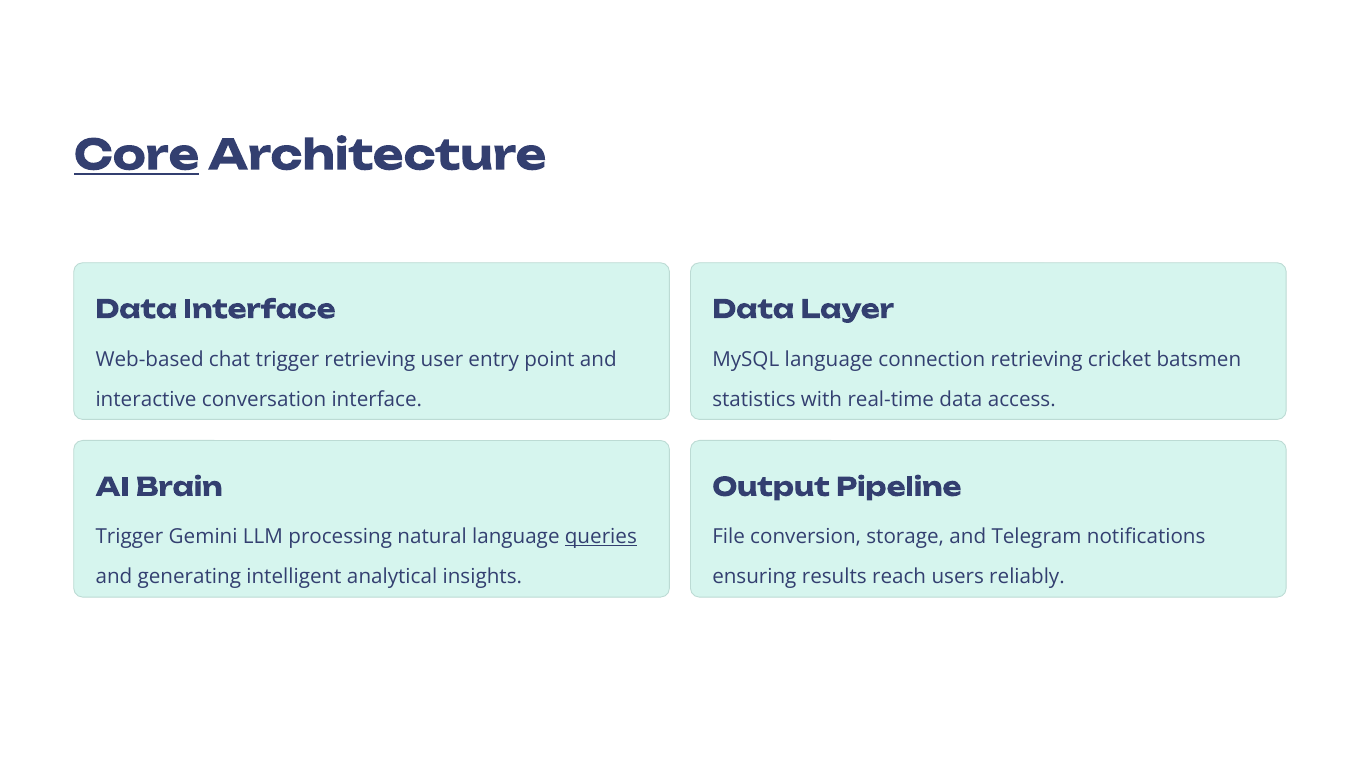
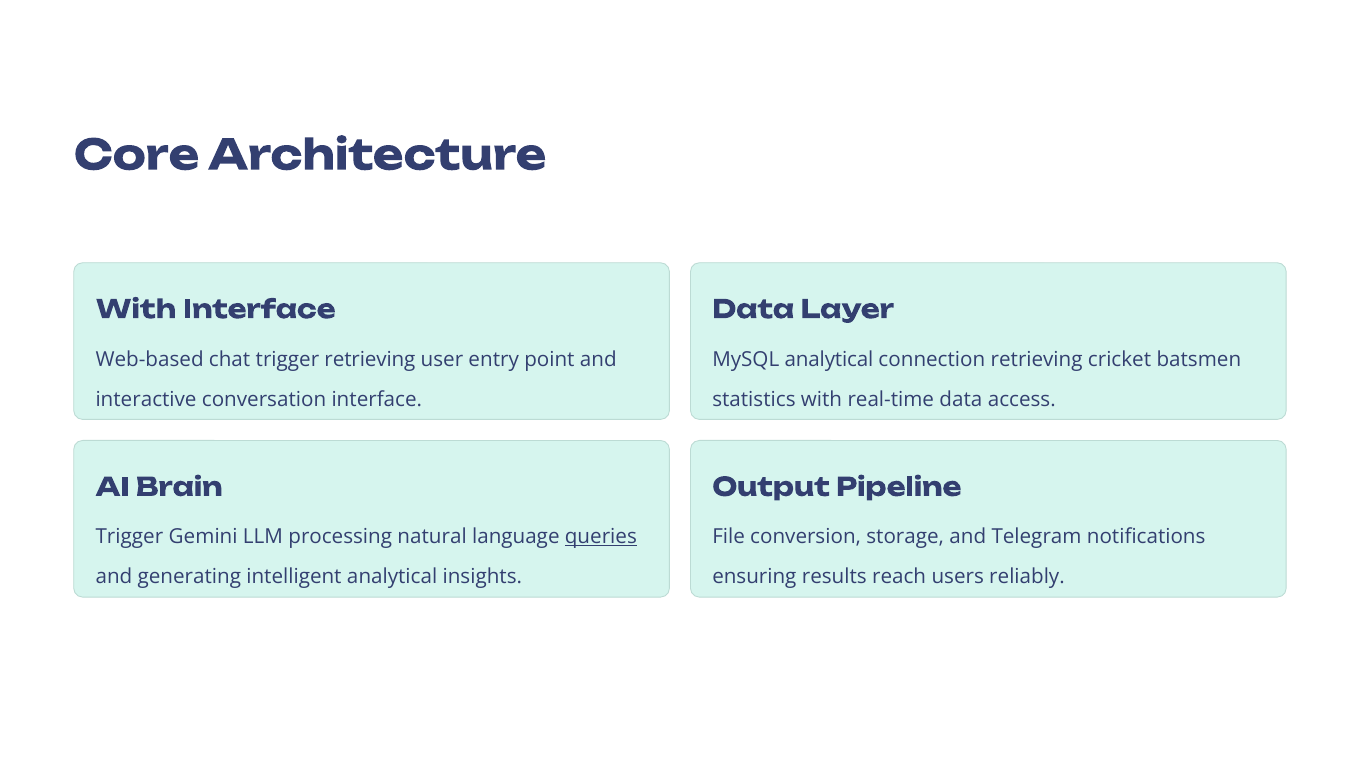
Core underline: present -> none (137, 156)
Data: Data -> With (136, 310)
MySQL language: language -> analytical (829, 359)
